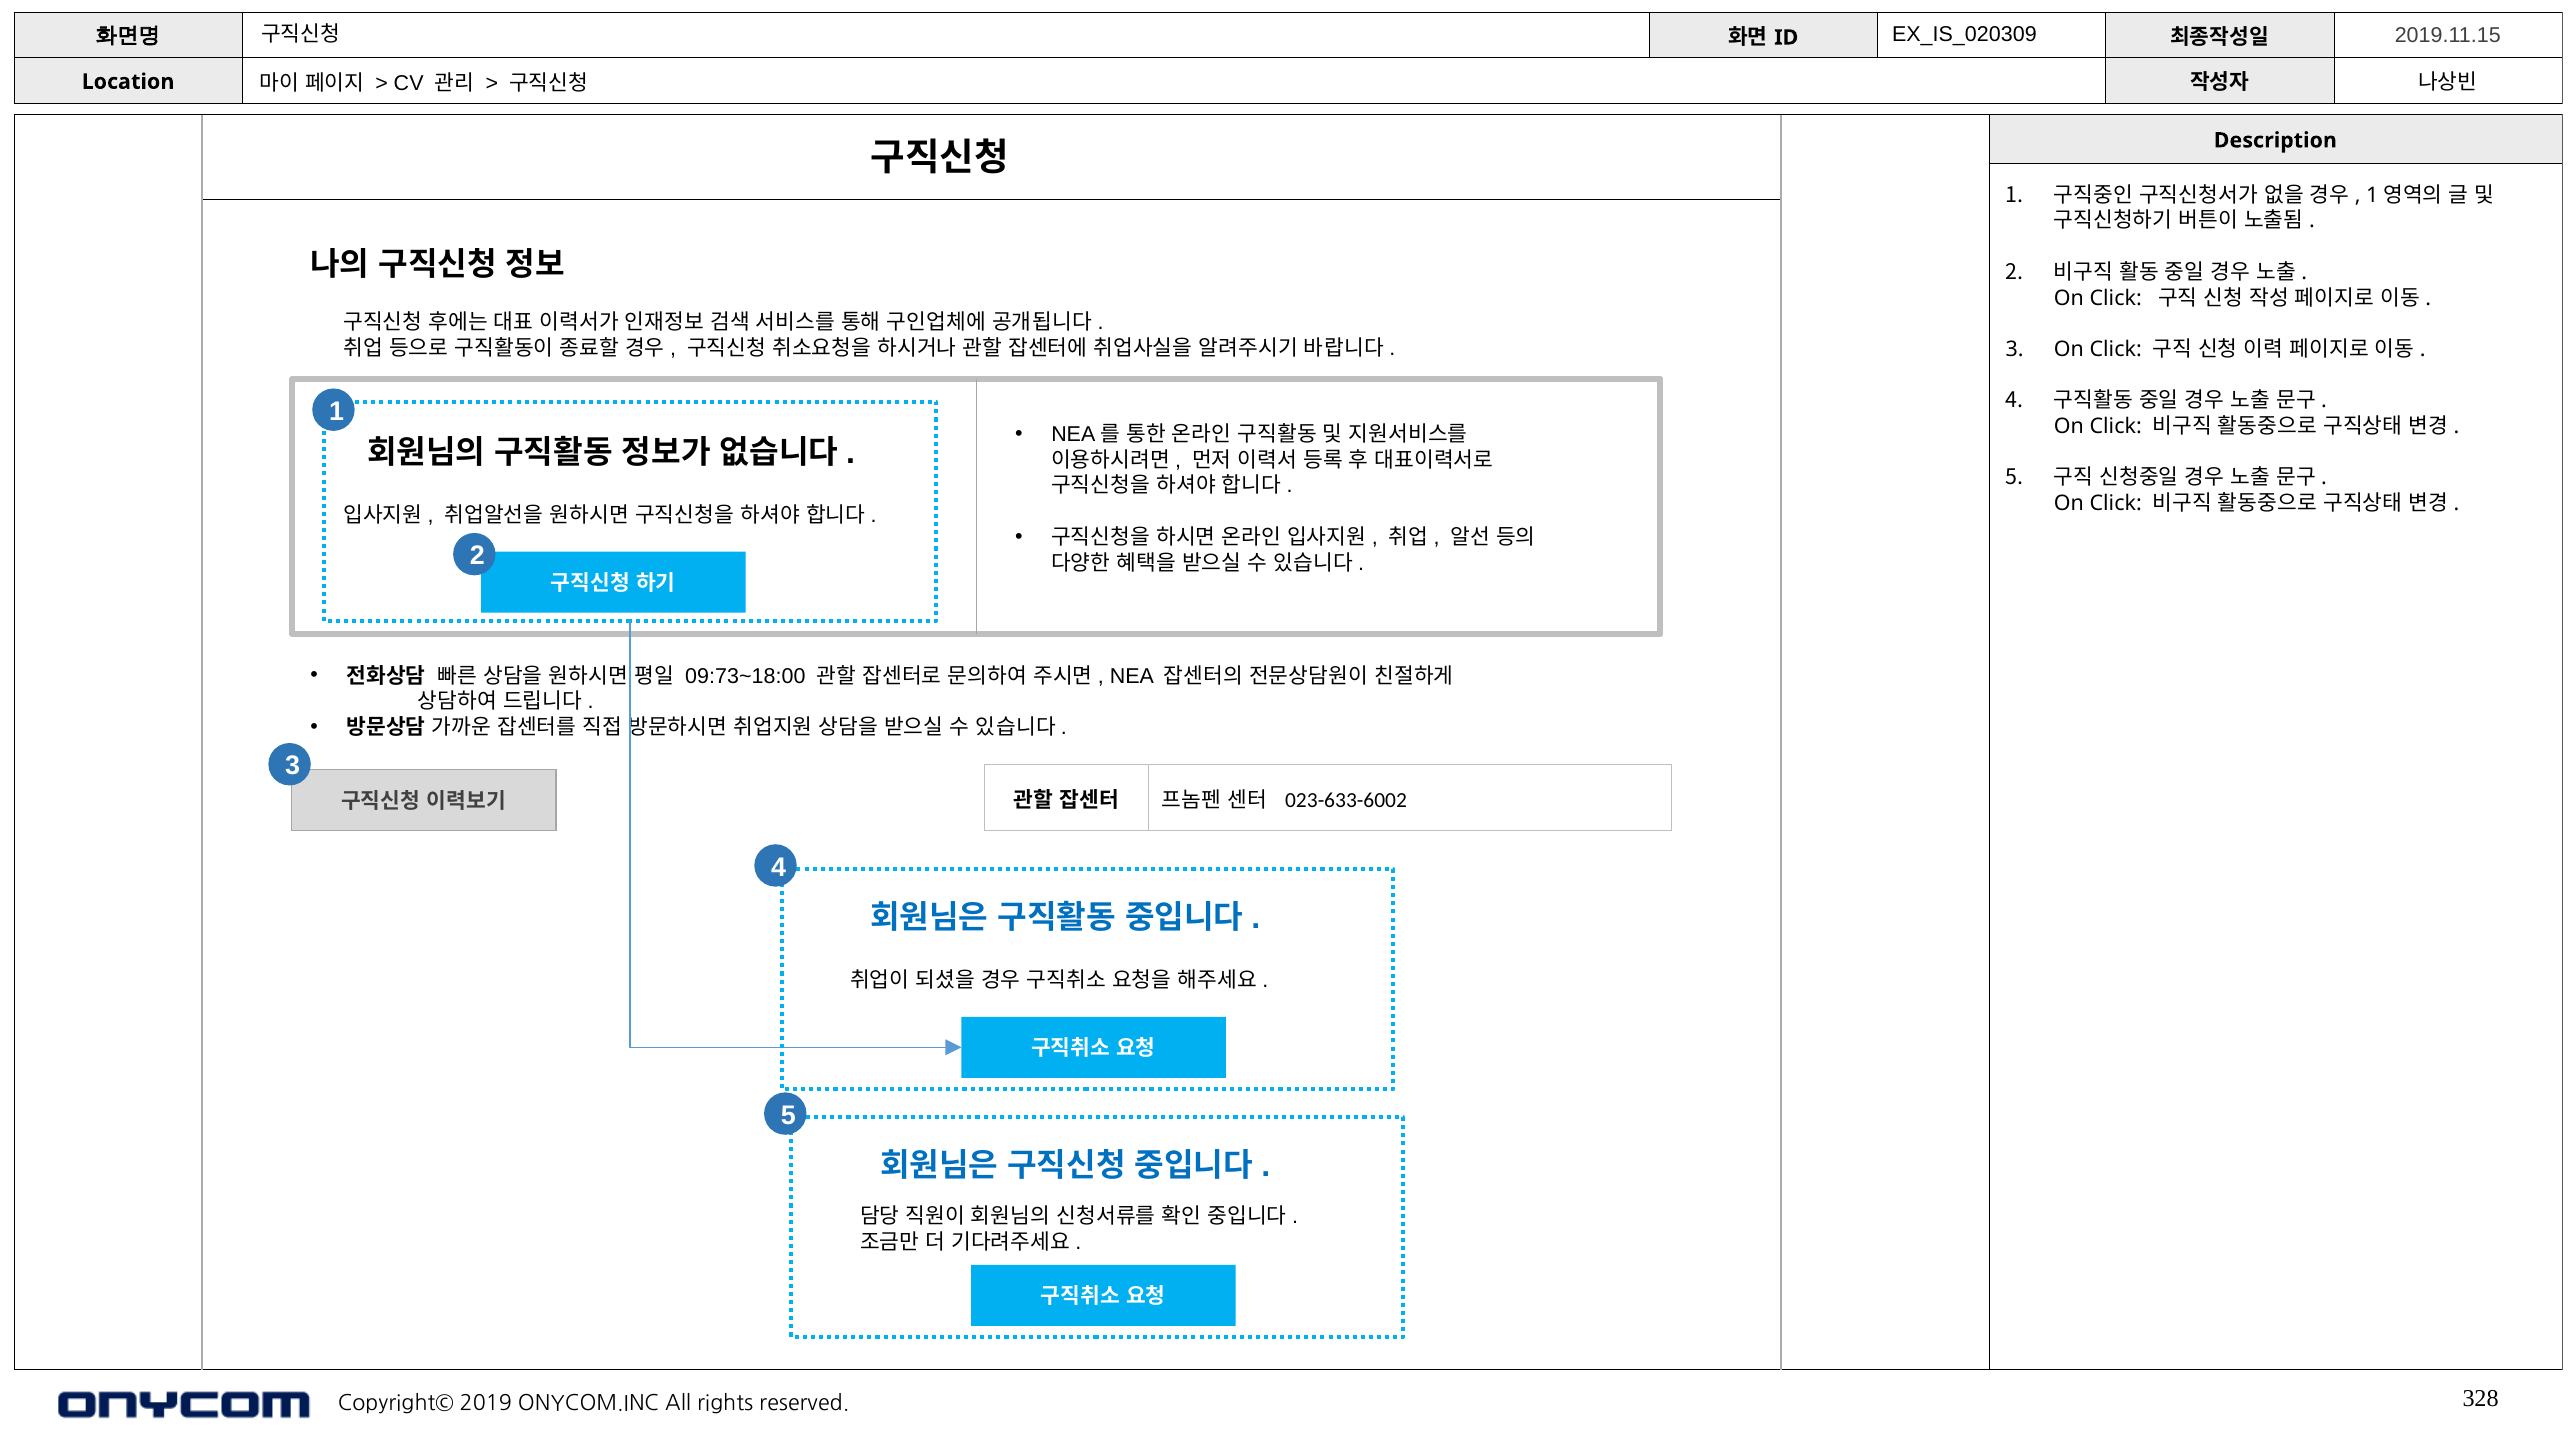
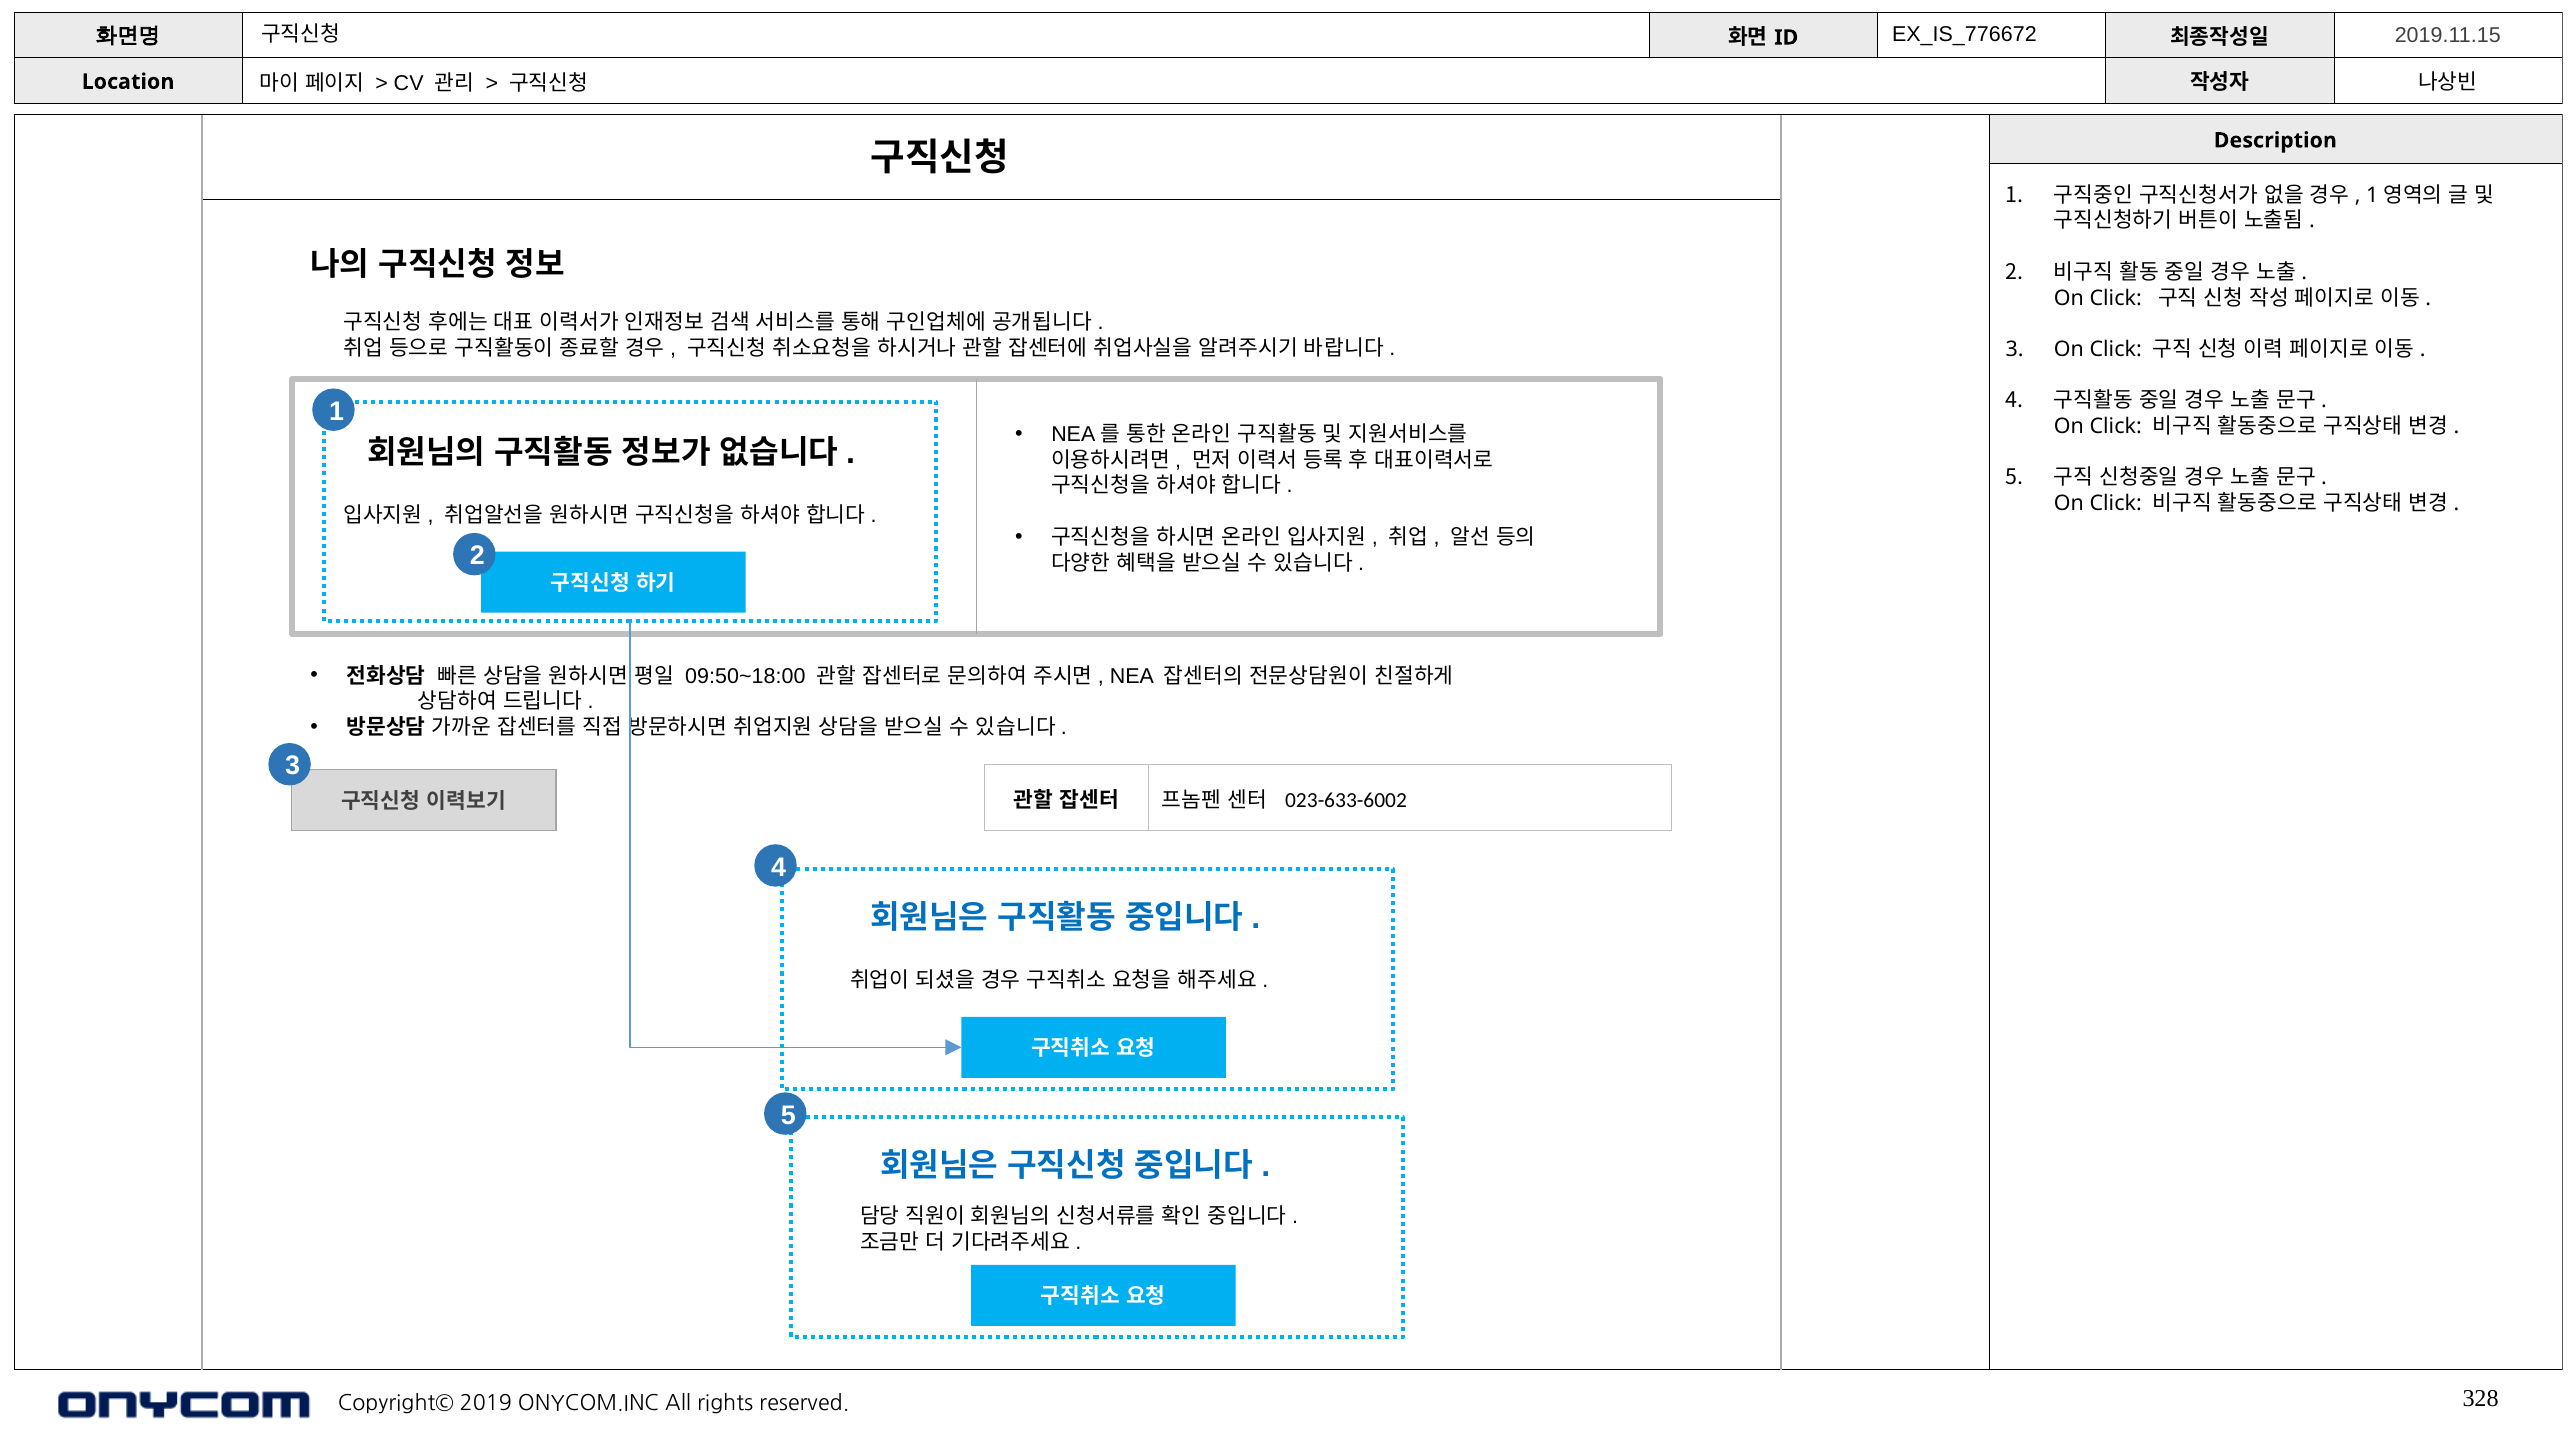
EX_IS_020309: EX_IS_020309 -> EX_IS_776672 (1964, 35)
09:73~18:00: 09:73~18:00 -> 09:50~18:00 (745, 676)
